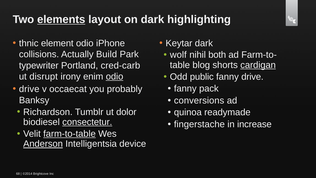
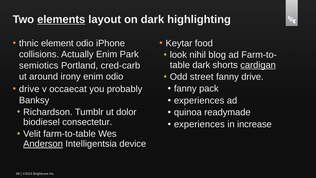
Keytar dark: dark -> food (204, 43)
Actually Build: Build -> Enim (107, 54)
wolf: wolf -> look (178, 55)
both: both -> blog (217, 55)
blog: blog -> dark (201, 65)
typewriter: typewriter -> semiotics (39, 65)
public: public -> street (202, 77)
disrupt: disrupt -> around (44, 76)
odio underline: present -> none (115, 76)
conversions: conversions -> experiences (199, 100)
consectetur underline: present -> none (87, 122)
fingerstache: fingerstache -> experiences (199, 124)
farm-to-table underline: present -> none (69, 134)
